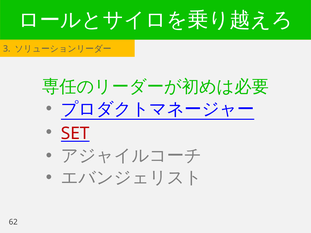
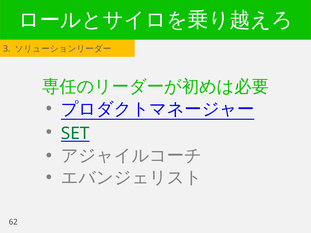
SET colour: red -> green (75, 133)
